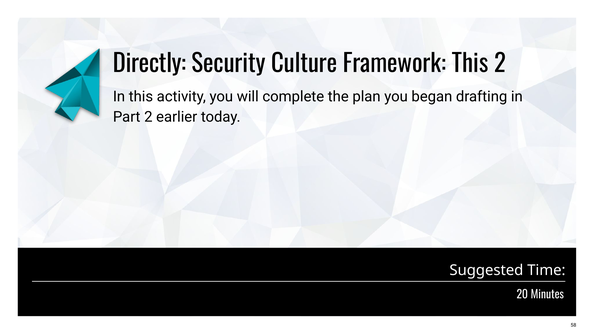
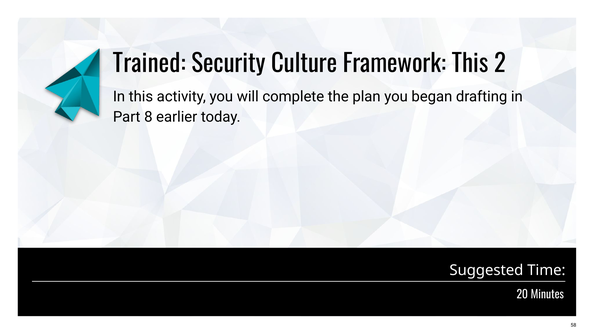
Directly: Directly -> Trained (149, 64)
Part 2: 2 -> 8 (148, 117)
